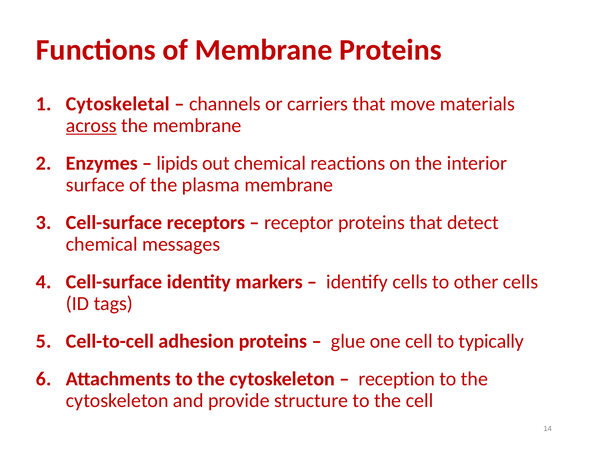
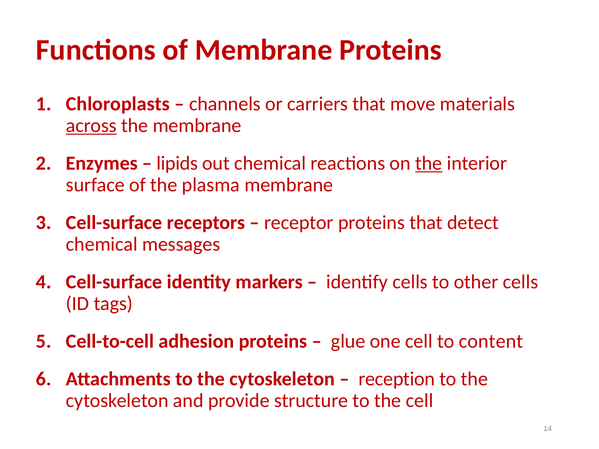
Cytoskeletal: Cytoskeletal -> Chloroplasts (118, 104)
the underline: none -> present (429, 163)
typically: typically -> content (491, 341)
